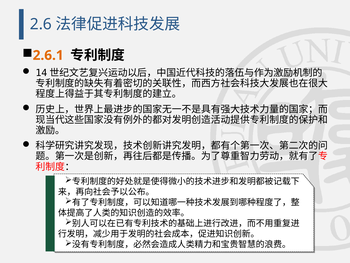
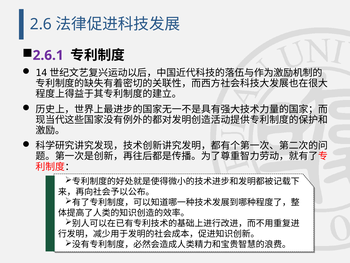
2.6.1 colour: orange -> purple (48, 55)
